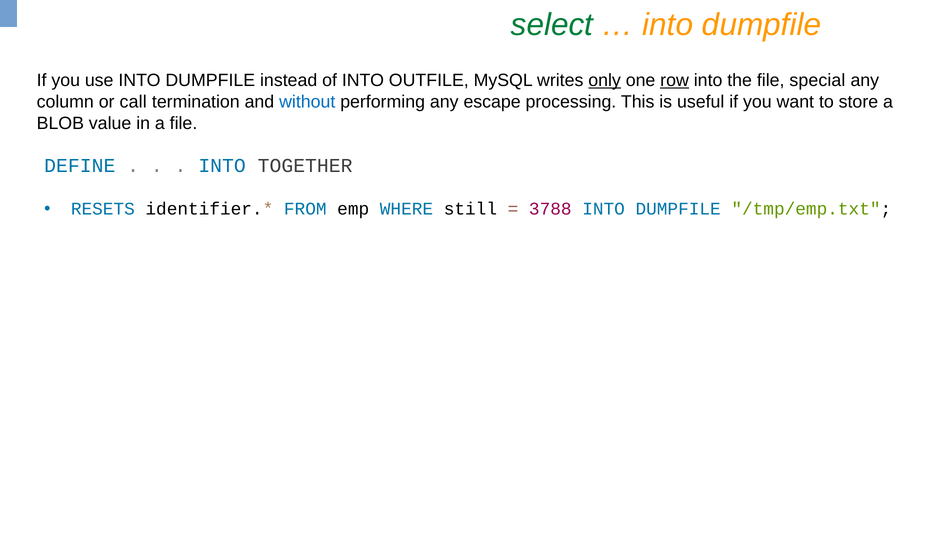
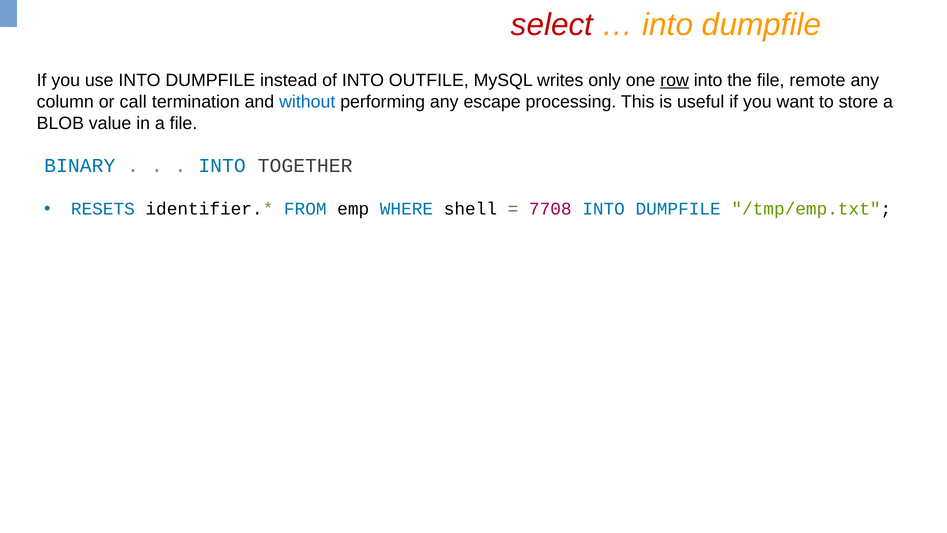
select colour: green -> red (552, 25)
only underline: present -> none (605, 80)
special: special -> remote (817, 80)
DEFINE: DEFINE -> BINARY (80, 166)
still: still -> shell (470, 209)
3788: 3788 -> 7708 (550, 209)
